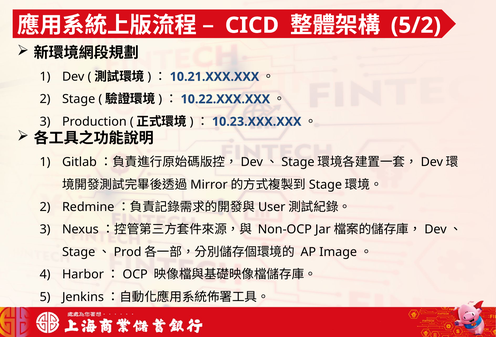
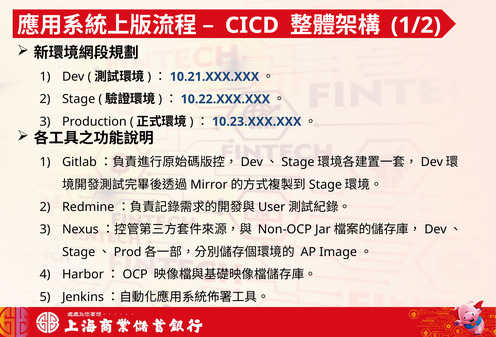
5/2: 5/2 -> 1/2 (416, 25)
